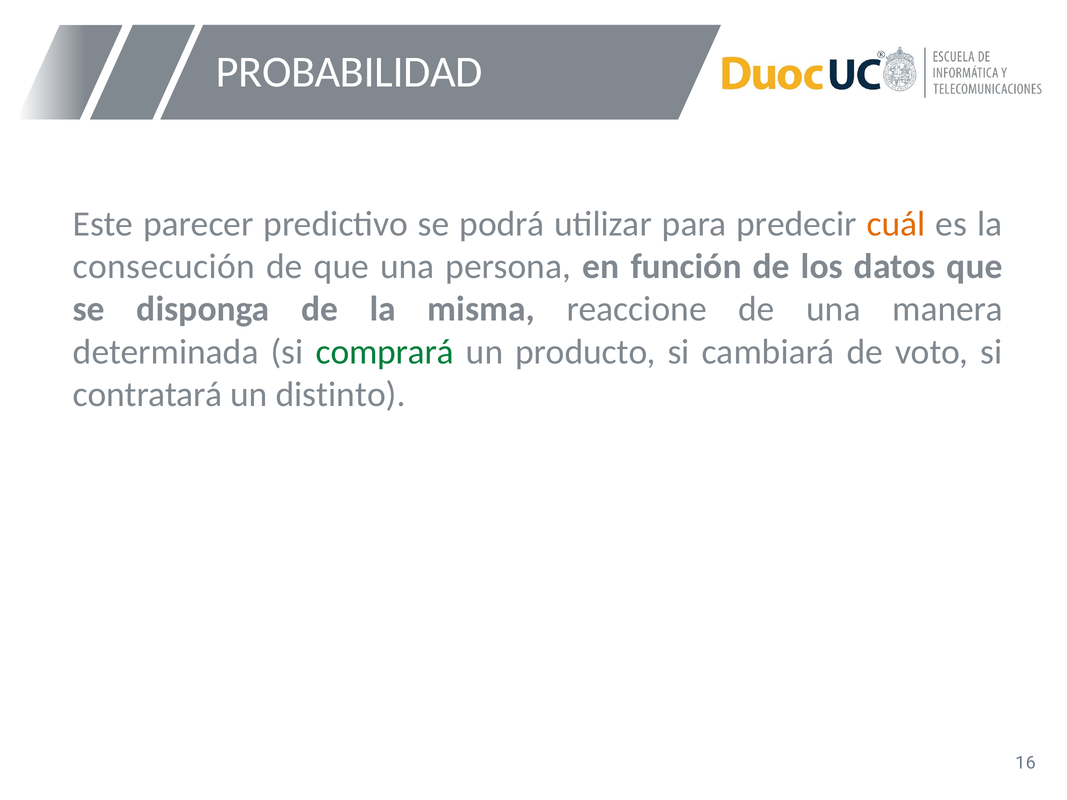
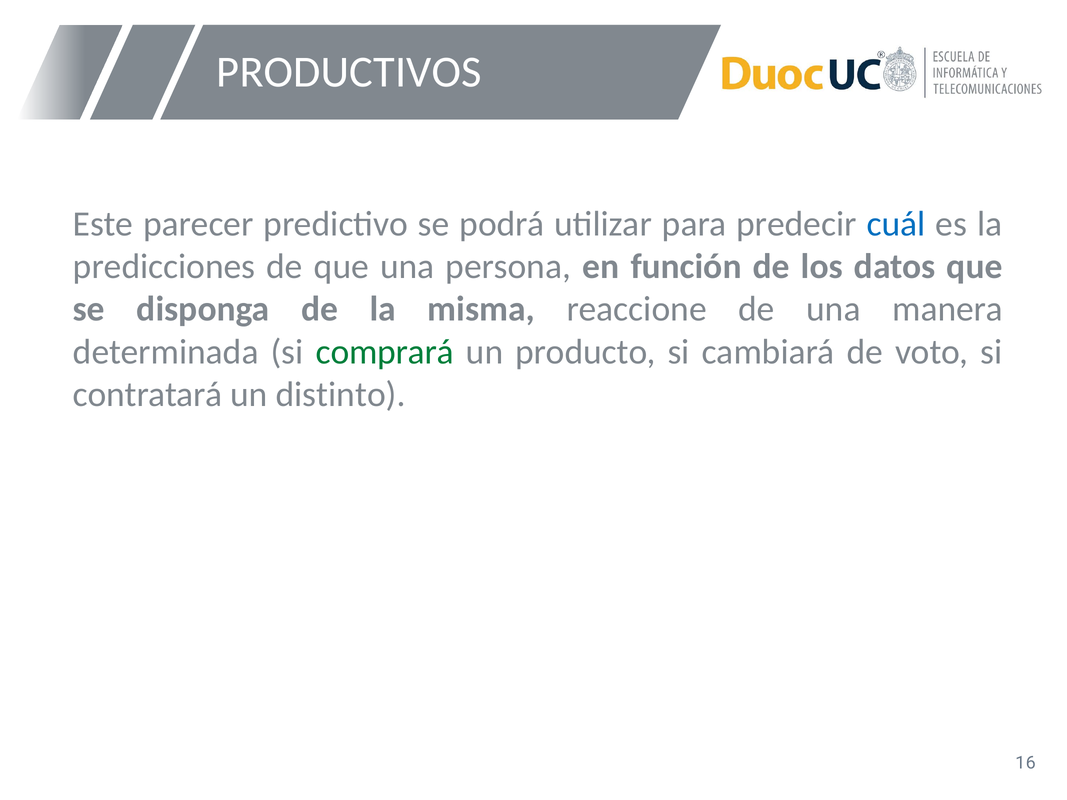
PROBABILIDAD: PROBABILIDAD -> PRODUCTIVOS (349, 72)
cuál colour: orange -> blue (896, 224)
consecución: consecución -> predicciones (164, 267)
